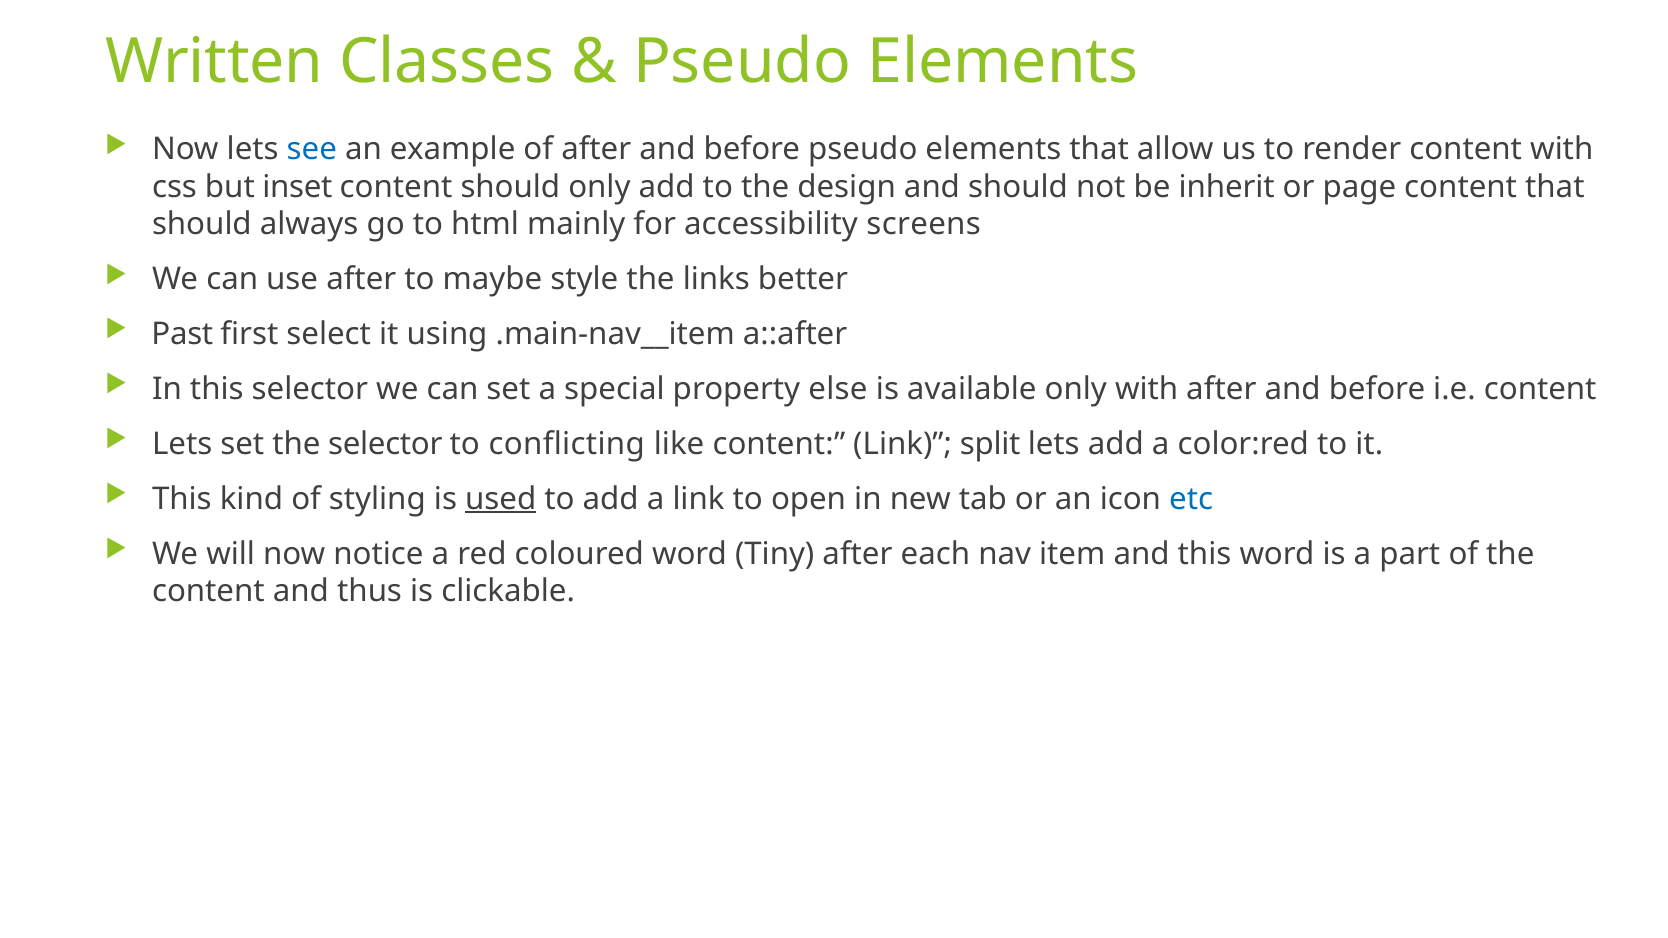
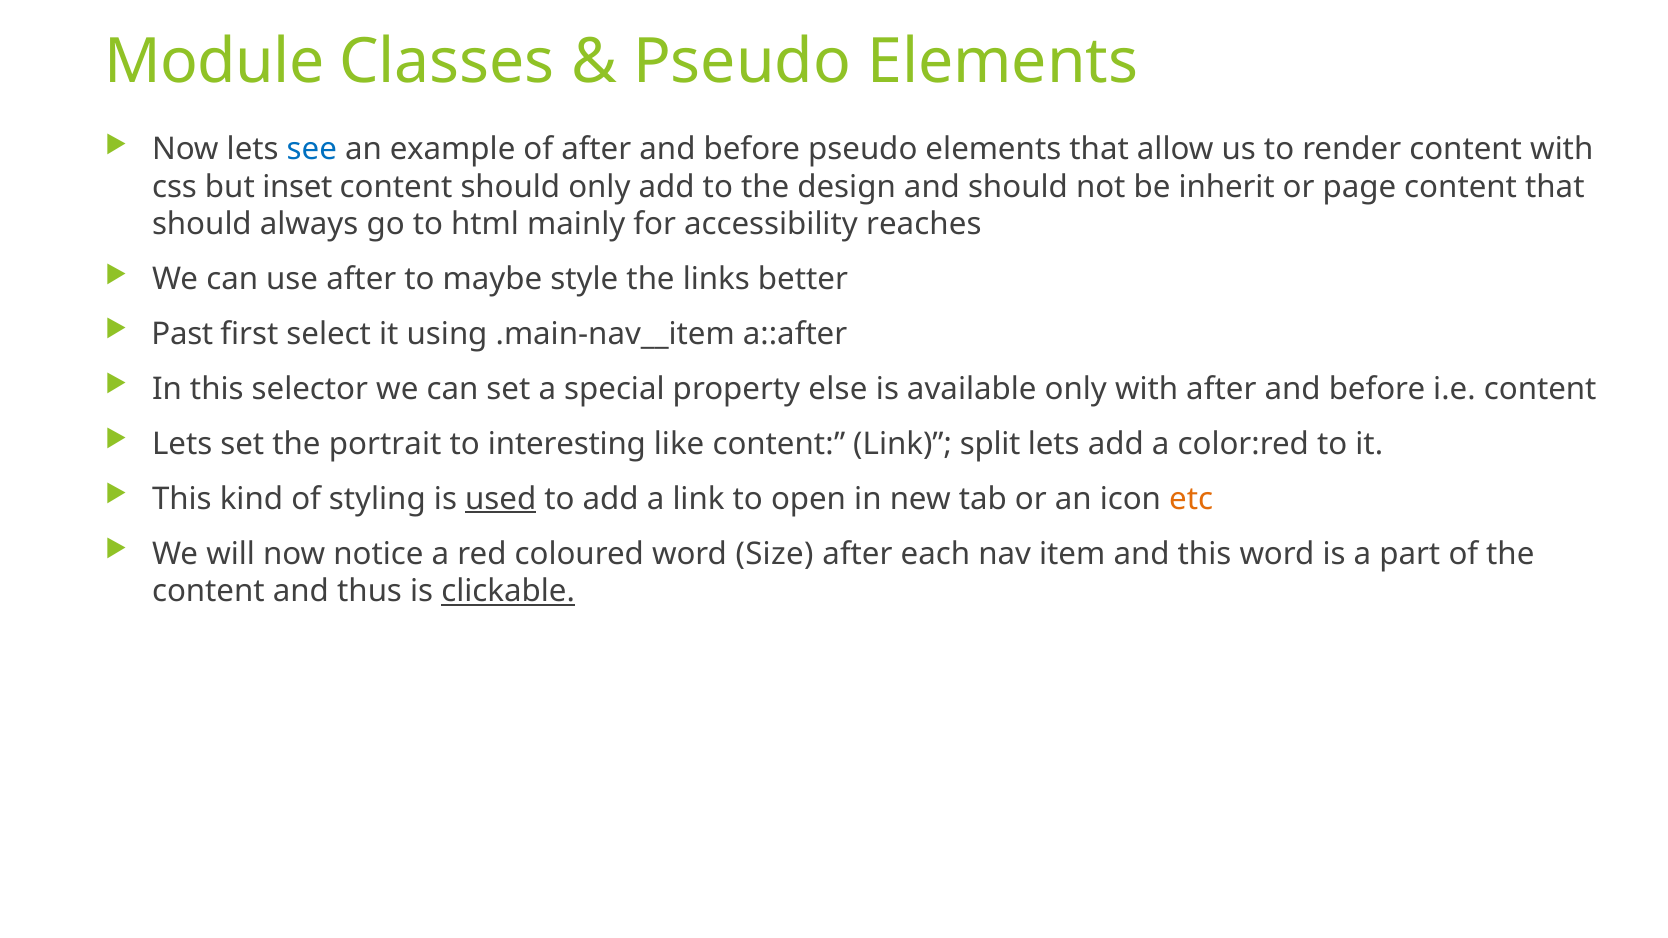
Written: Written -> Module (214, 62)
screens: screens -> reaches (924, 225)
the selector: selector -> portrait (385, 444)
conflicting: conflicting -> interesting (567, 444)
etc colour: blue -> orange (1191, 499)
Tiny: Tiny -> Size (775, 554)
clickable underline: none -> present (508, 592)
